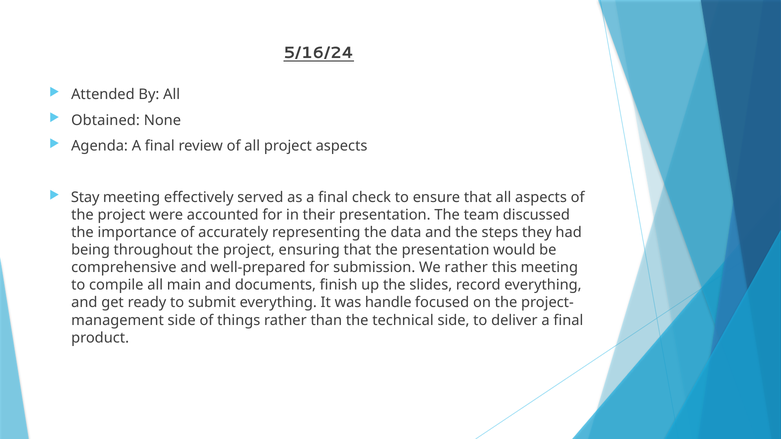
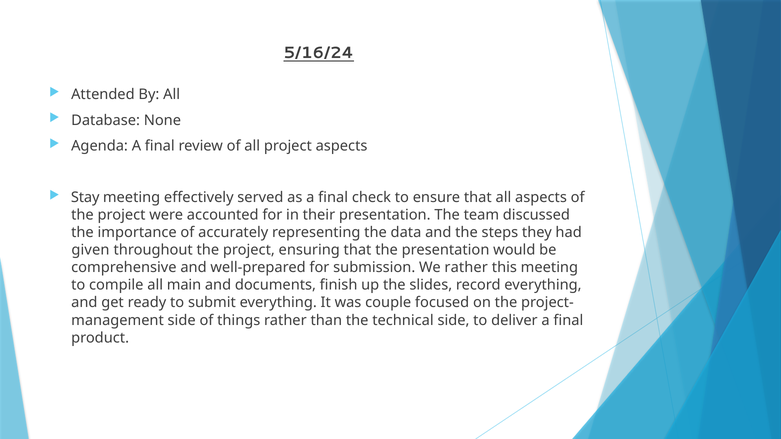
Obtained: Obtained -> Database (106, 120)
being: being -> given (90, 250)
handle: handle -> couple (388, 303)
